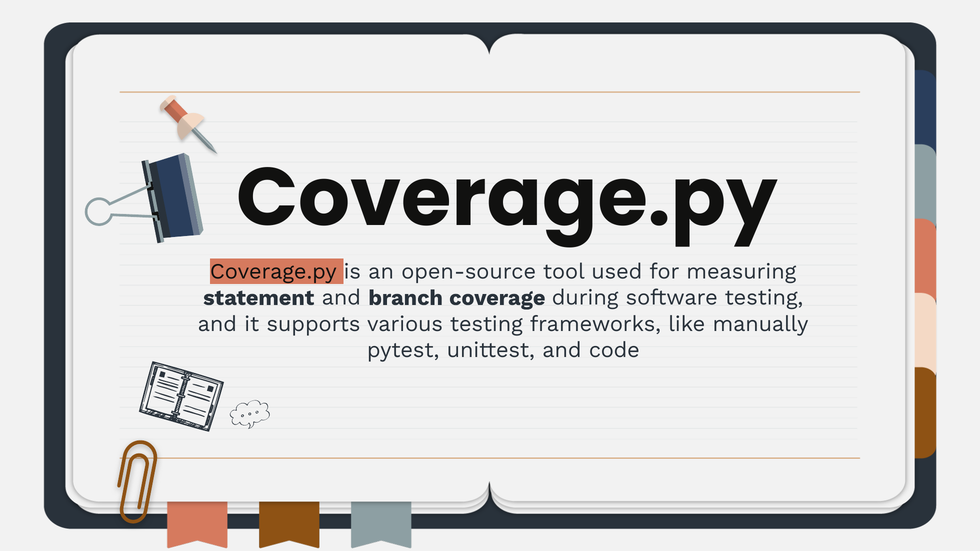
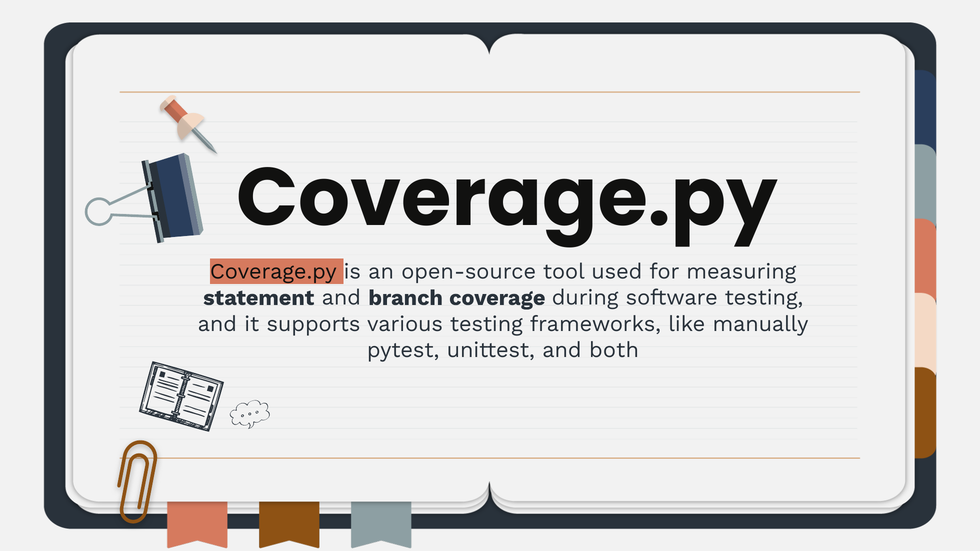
code: code -> both (614, 350)
